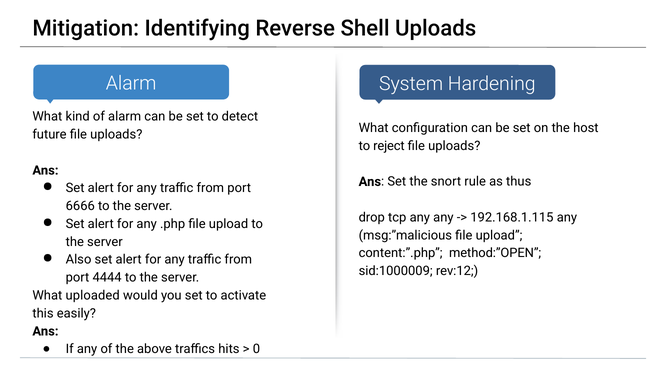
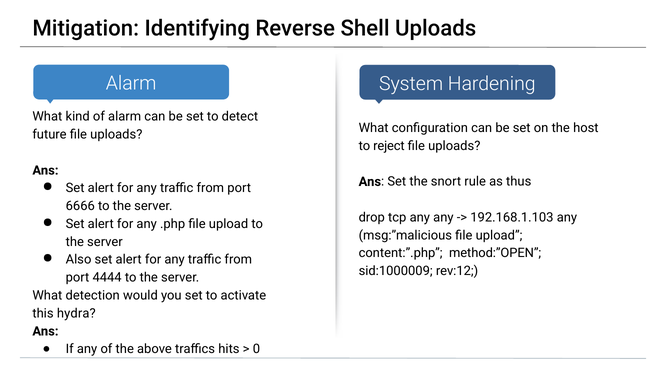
192.168.1.115: 192.168.1.115 -> 192.168.1.103 (512, 217)
uploaded: uploaded -> detection (93, 295)
easily: easily -> hydra (76, 313)
